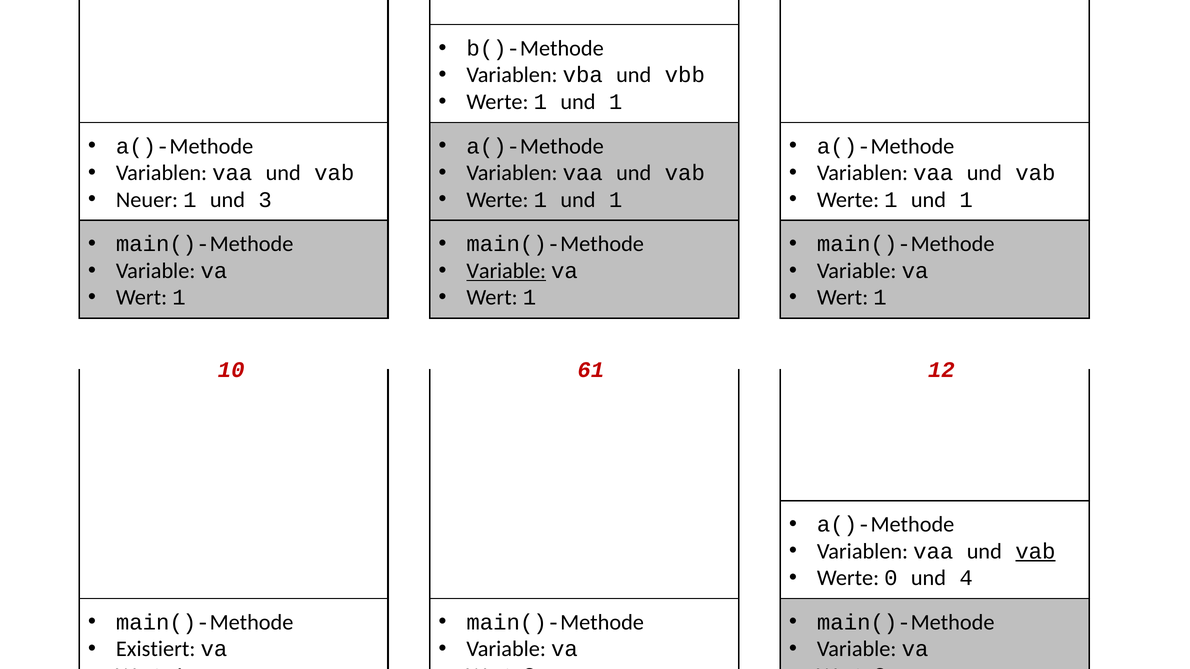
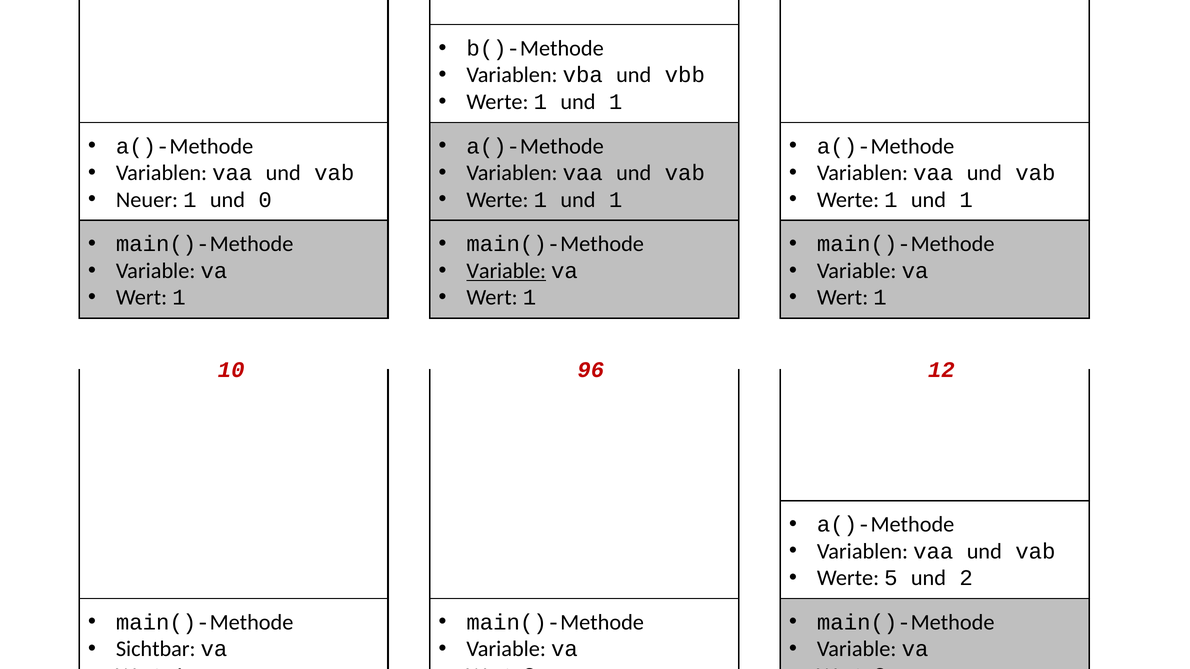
und 3: 3 -> 0 (265, 200)
61: 61 -> 96 (591, 370)
vab underline: present -> none (1035, 551)
Werte 0: 0 -> 5 (891, 578)
und 4: 4 -> 2 (966, 578)
Existiert: Existiert -> Sichtbar (156, 649)
